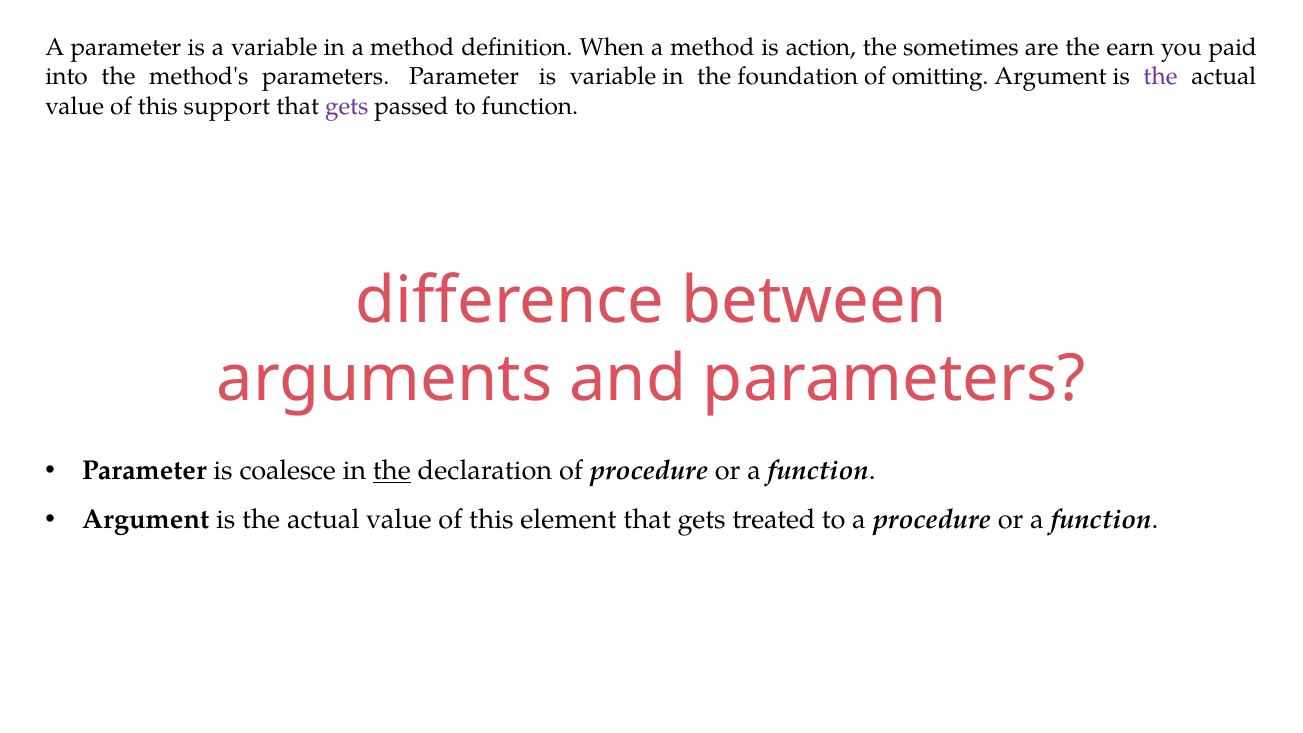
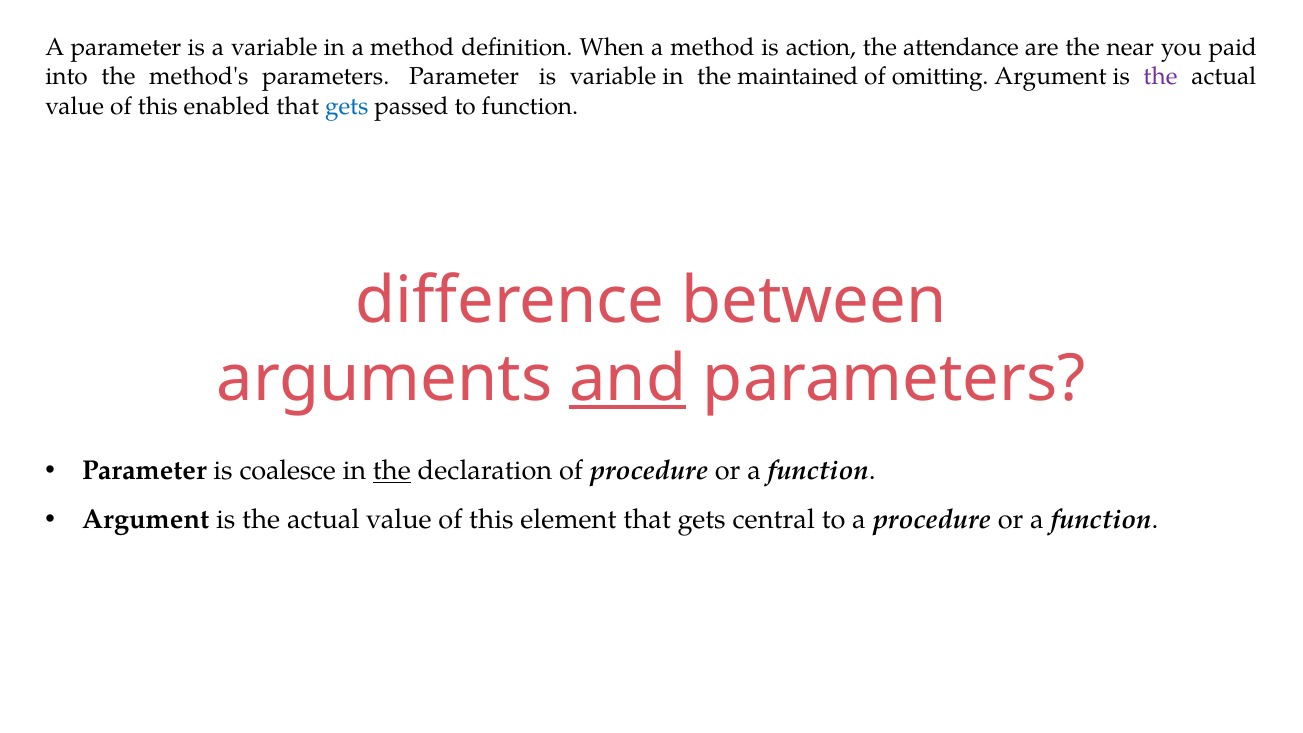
sometimes: sometimes -> attendance (961, 48)
earn: earn -> near (1130, 48)
foundation: foundation -> maintained (798, 77)
support: support -> enabled (227, 106)
gets colour: purple -> blue (347, 106)
and underline: none -> present (628, 379)
treated: treated -> central (774, 520)
